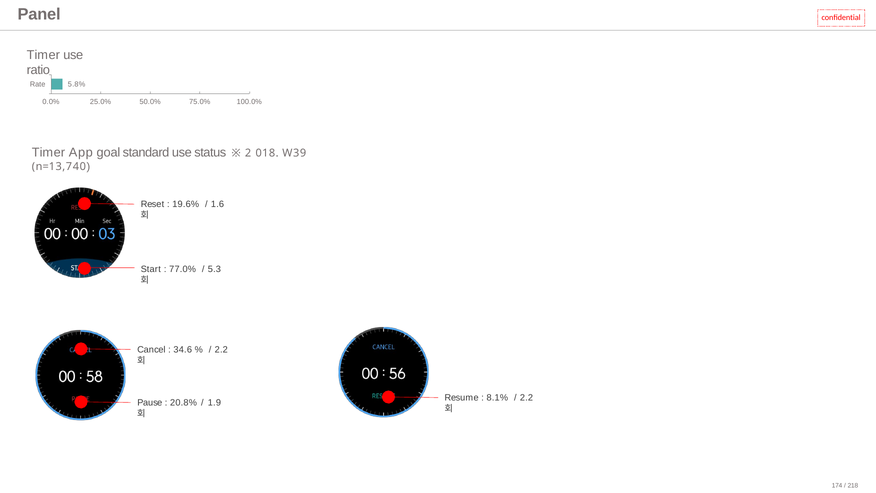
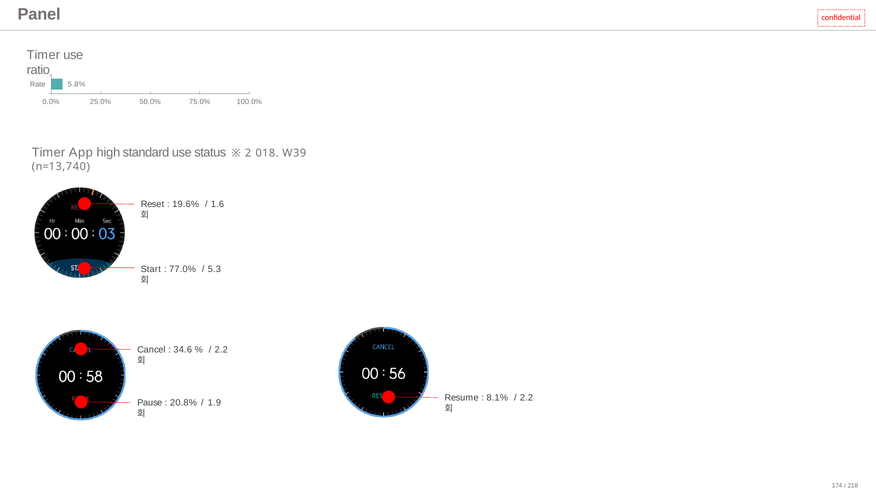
goal: goal -> high (108, 152)
